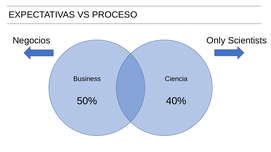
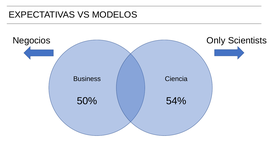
PROCESO: PROCESO -> MODELOS (115, 15)
40%: 40% -> 54% (176, 101)
